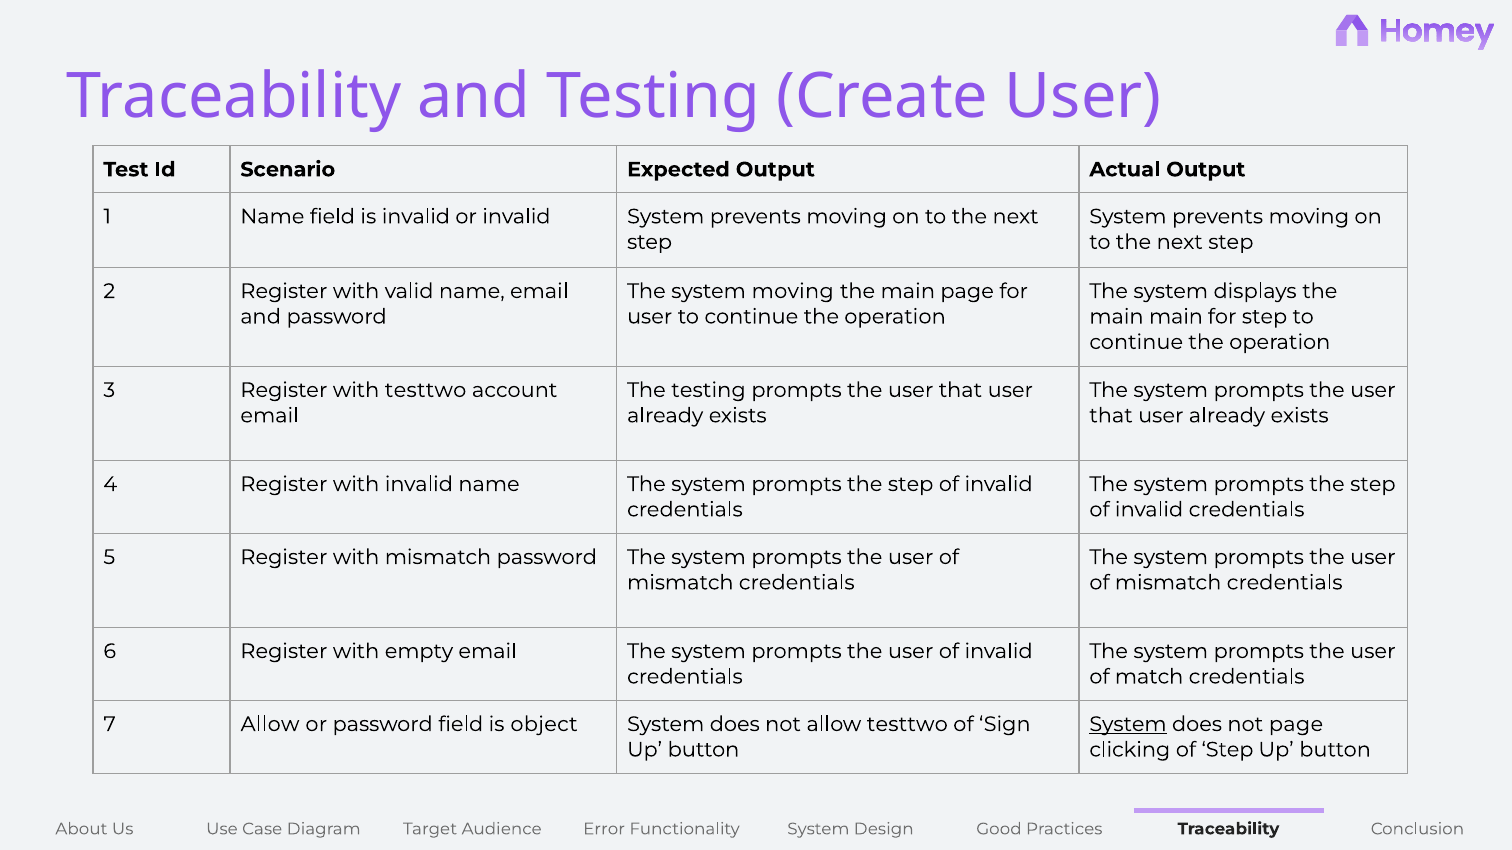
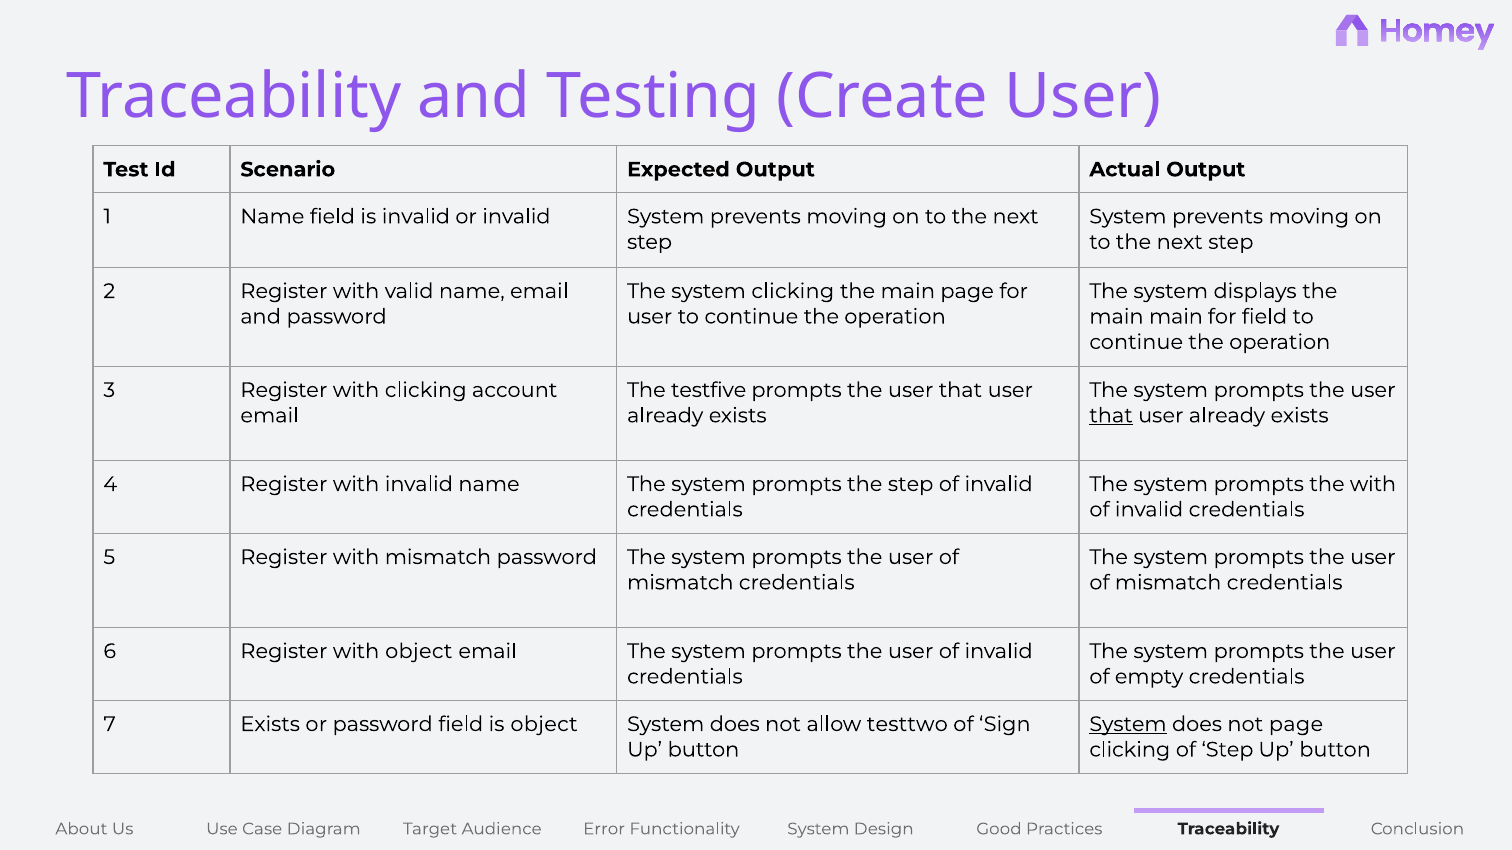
system moving: moving -> clicking (793, 291)
for step: step -> field (1264, 317)
with testtwo: testtwo -> clicking (426, 390)
The testing: testing -> testfive (709, 390)
that underline: none -> present (1111, 416)
step: step -> with (1373, 484)
with empty: empty -> object (419, 652)
match: match -> empty (1149, 677)
7 Allow: Allow -> Exists (270, 725)
